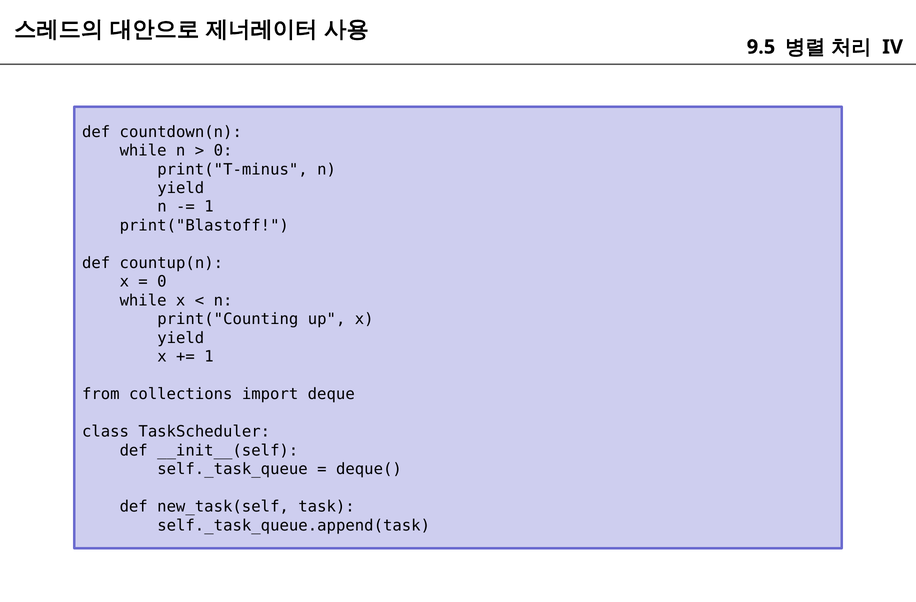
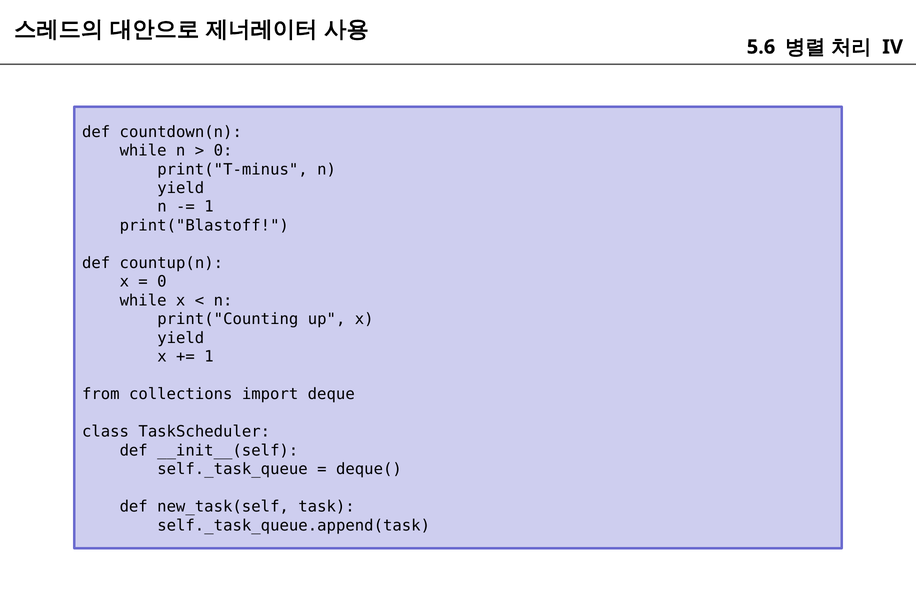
9.5: 9.5 -> 5.6 (761, 47)
